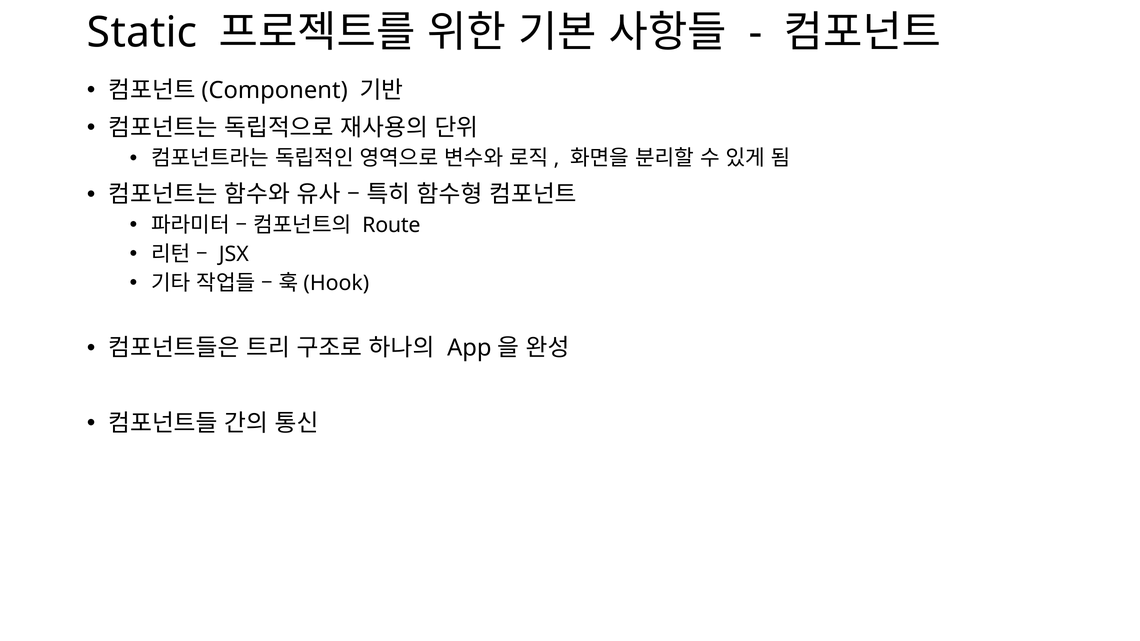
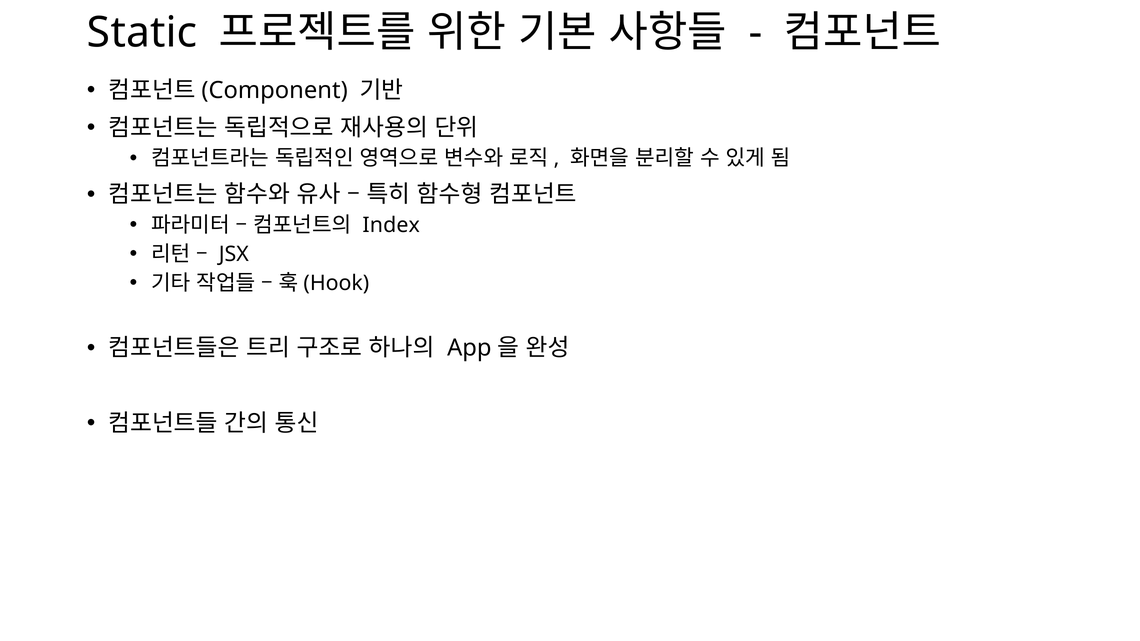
Route: Route -> Index (391, 225)
